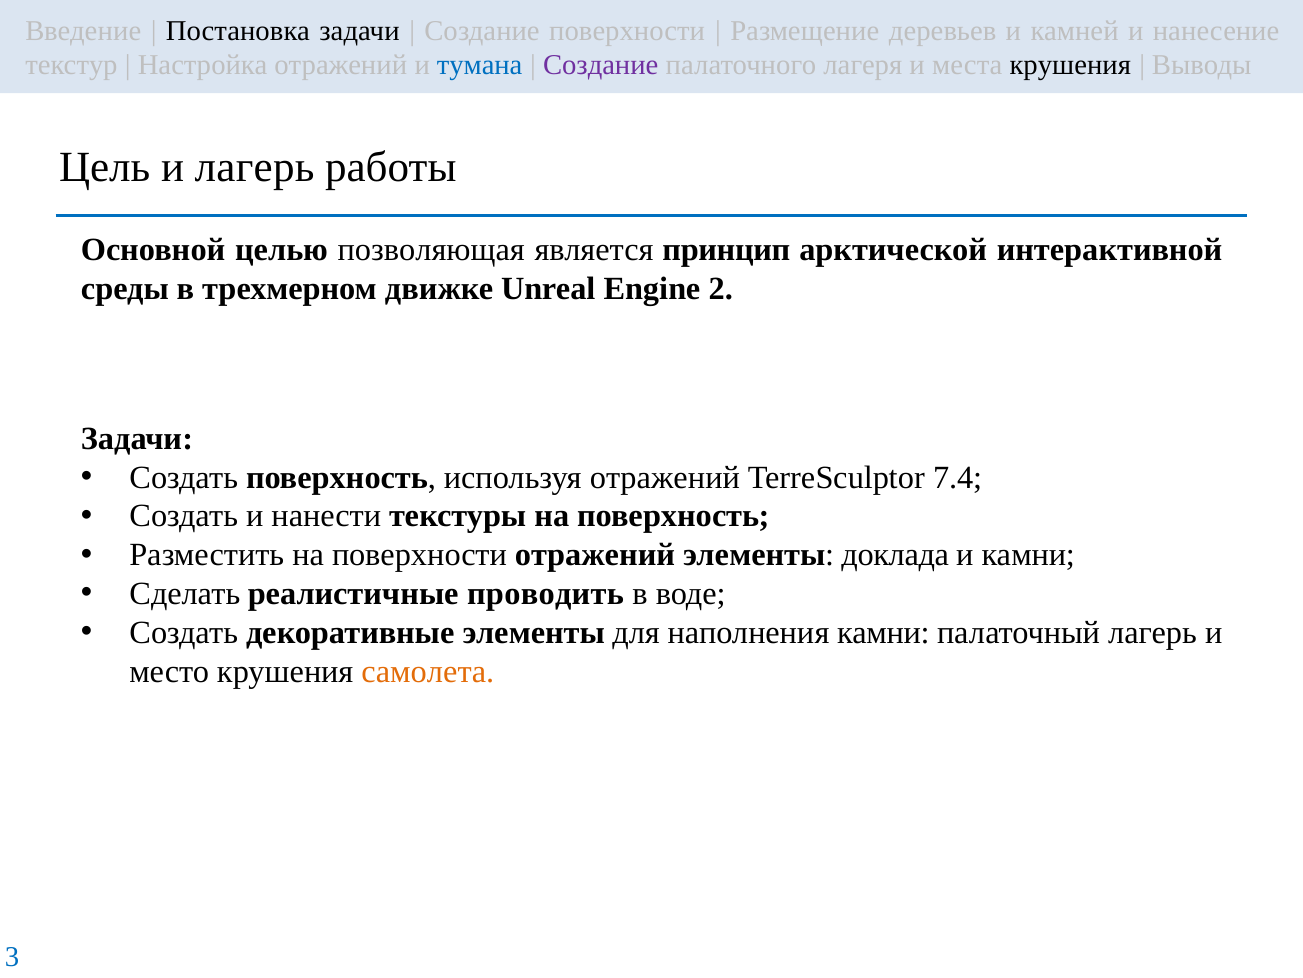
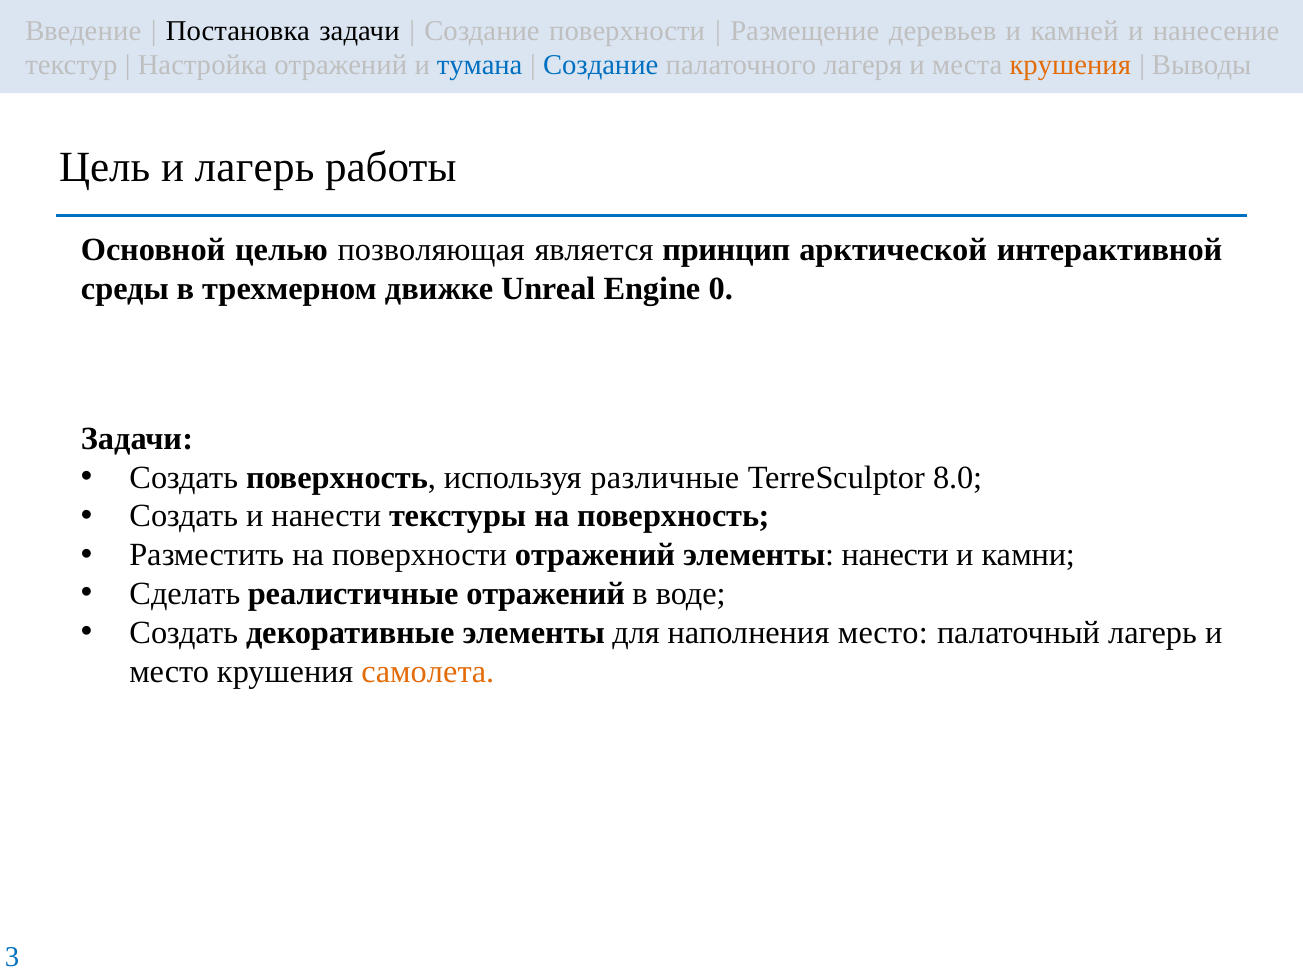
Создание colour: purple -> blue (601, 65)
крушения colour: black -> orange (1070, 65)
2: 2 -> 0 (721, 289)
используя отражений: отражений -> различные (665, 477)
7.4: 7.4 -> 8.0 (958, 477)
элементы доклада: доклада -> нанести (895, 555)
реалистичные проводить: проводить -> отражений (546, 594)
наполнения камни: камни -> место (883, 633)
